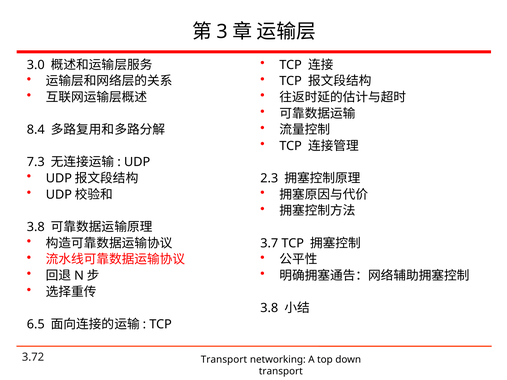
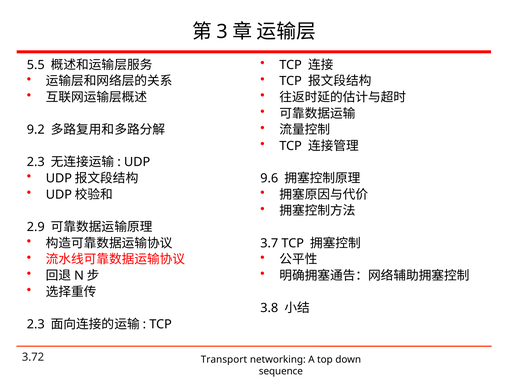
3.0: 3.0 -> 5.5 (36, 65)
8.4: 8.4 -> 9.2 (36, 130)
7.3: 7.3 -> 2.3 (36, 162)
2.3: 2.3 -> 9.6 (269, 178)
3.8: 3.8 -> 2.9 (36, 227)
6.5: 6.5 -> 2.3 (36, 324)
transport: transport -> sequence (281, 372)
